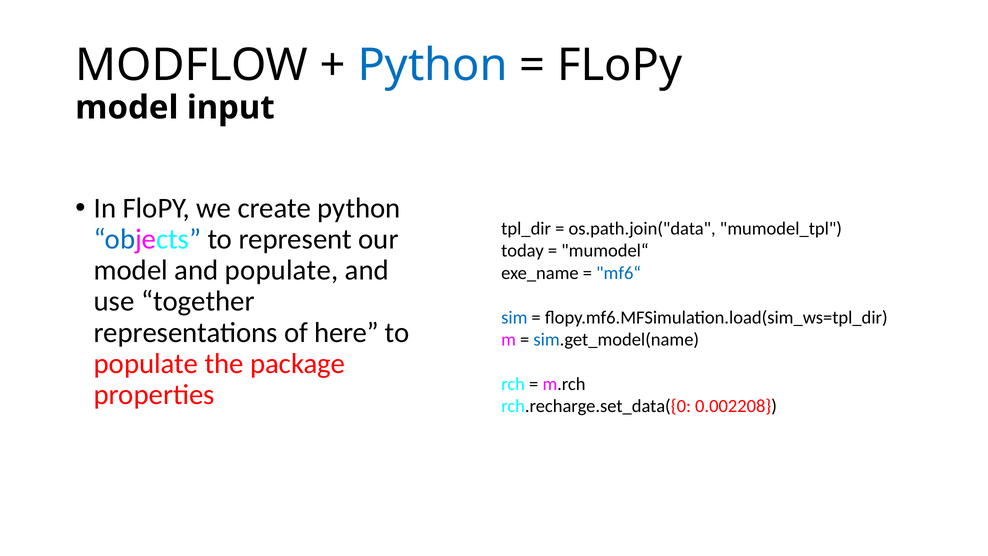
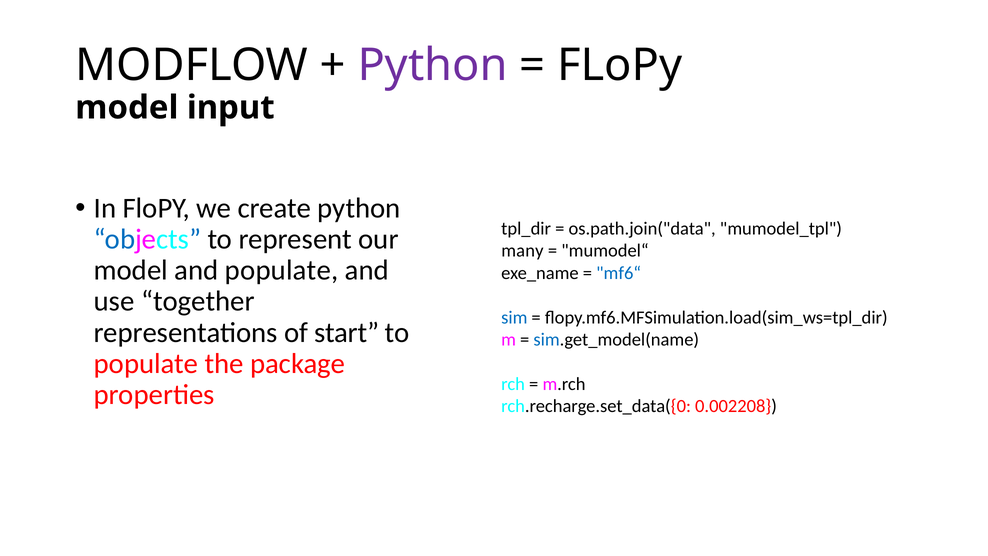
Python colour: blue -> purple (433, 65)
today: today -> many (522, 251)
here: here -> start (347, 332)
